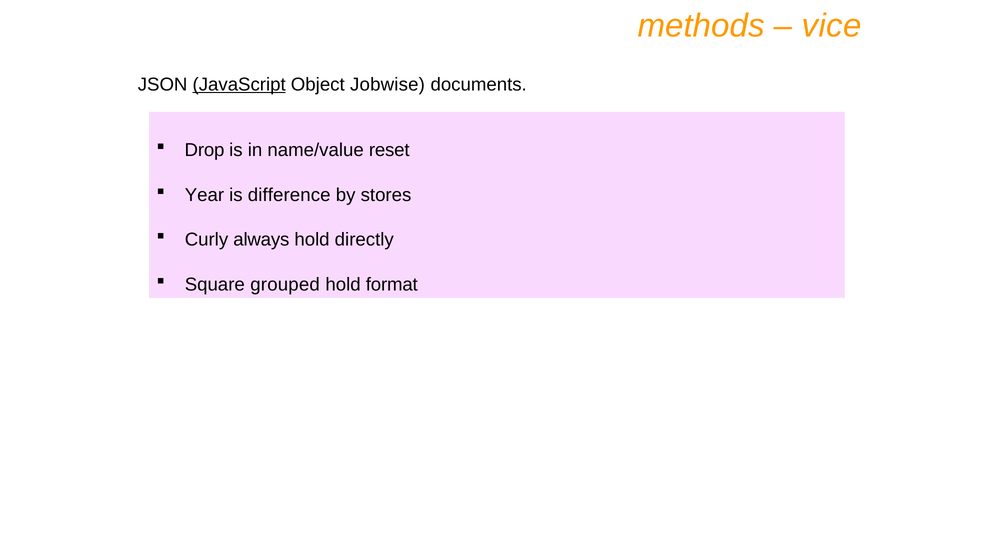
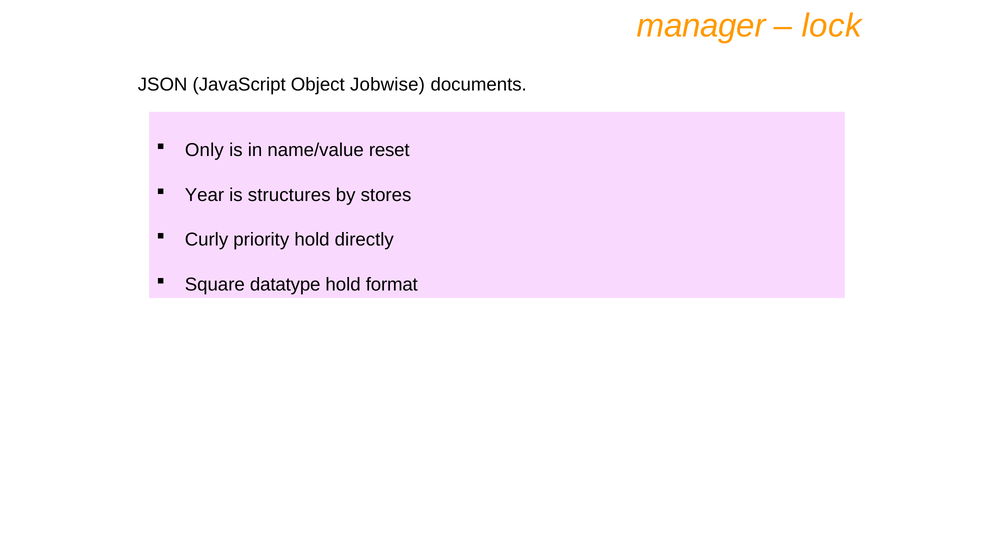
methods: methods -> manager (701, 26)
vice: vice -> lock (832, 26)
JavaScript underline: present -> none (239, 84)
Drop: Drop -> Only (204, 150)
difference: difference -> structures (289, 195)
always: always -> priority (261, 240)
grouped: grouped -> datatype (285, 285)
